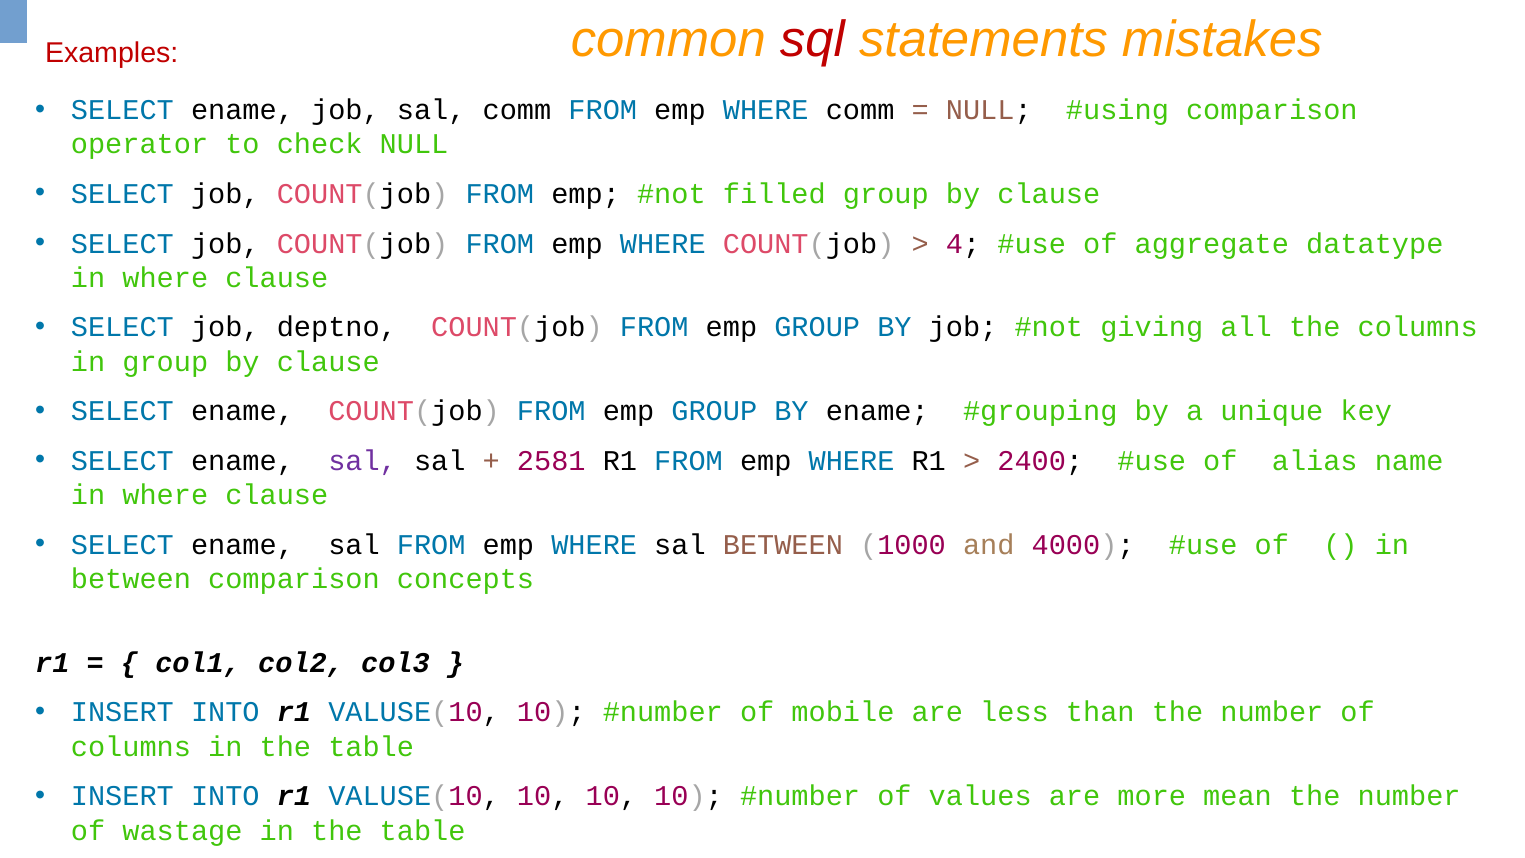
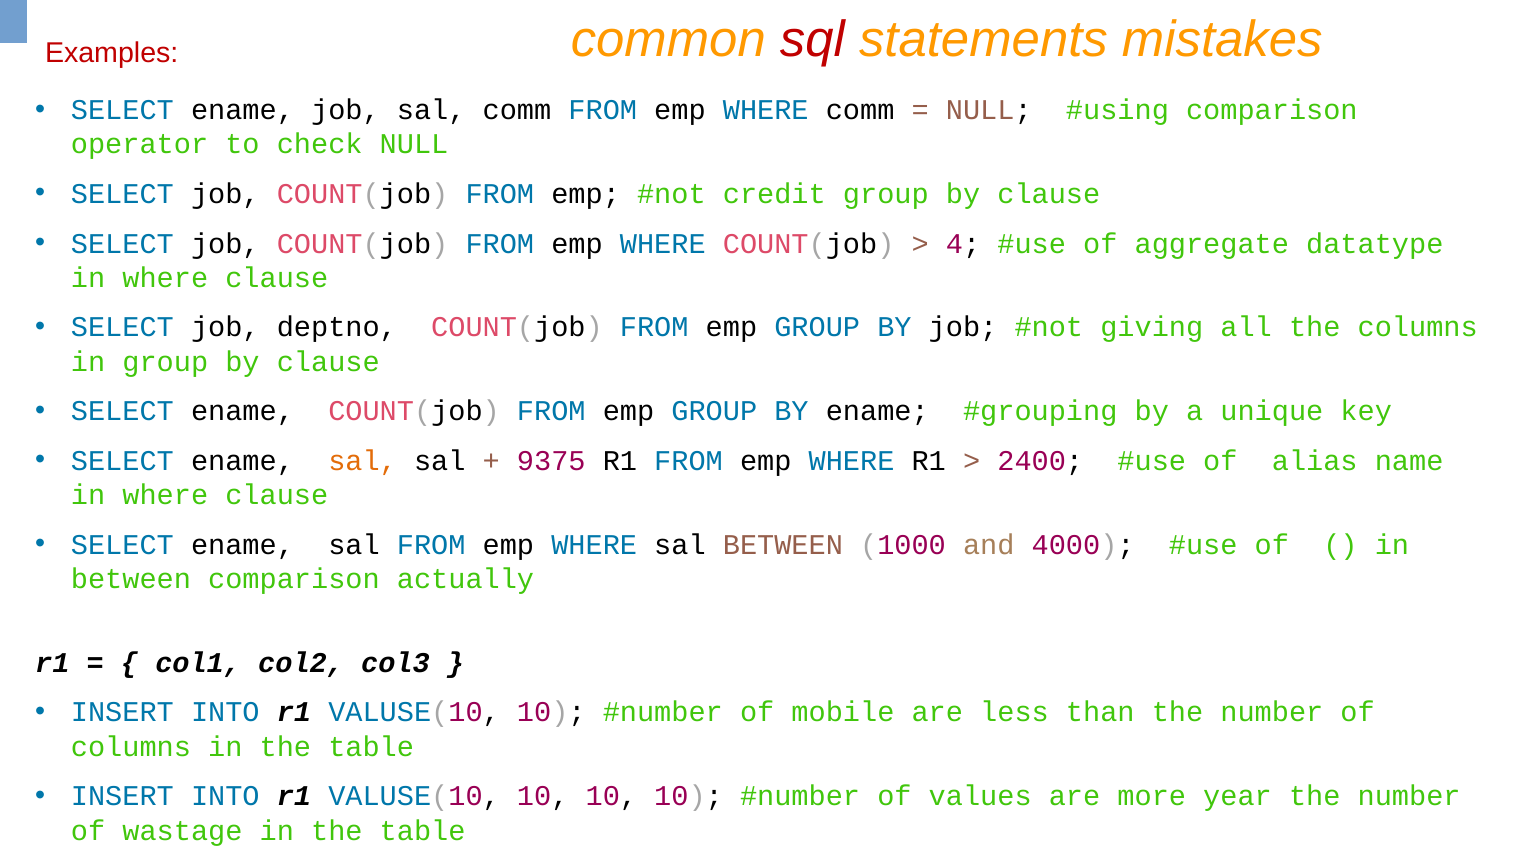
filled: filled -> credit (774, 194)
sal colour: purple -> orange (363, 461)
2581: 2581 -> 9375 (551, 461)
concepts: concepts -> actually (466, 579)
mean: mean -> year (1238, 796)
